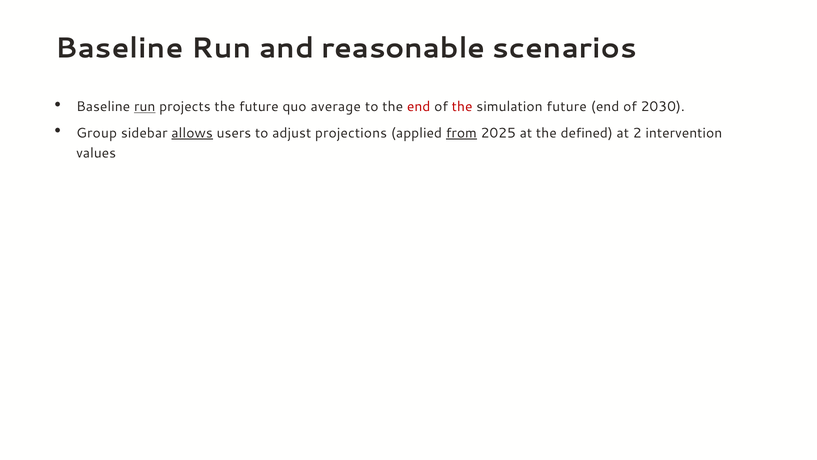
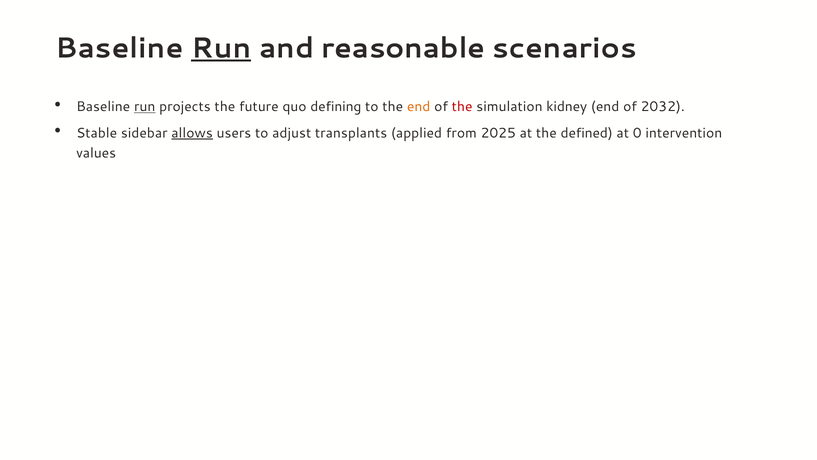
Run underline: none -> present (221, 48)
average: average -> defining (336, 107)
end colour: red -> orange (419, 107)
simulation future: future -> kidney (567, 107)
2030: 2030 -> 2032 (663, 107)
Group: Group -> Stable (97, 133)
projections: projections -> transplants (351, 133)
from underline: present -> none (461, 133)
2: 2 -> 0 (637, 133)
